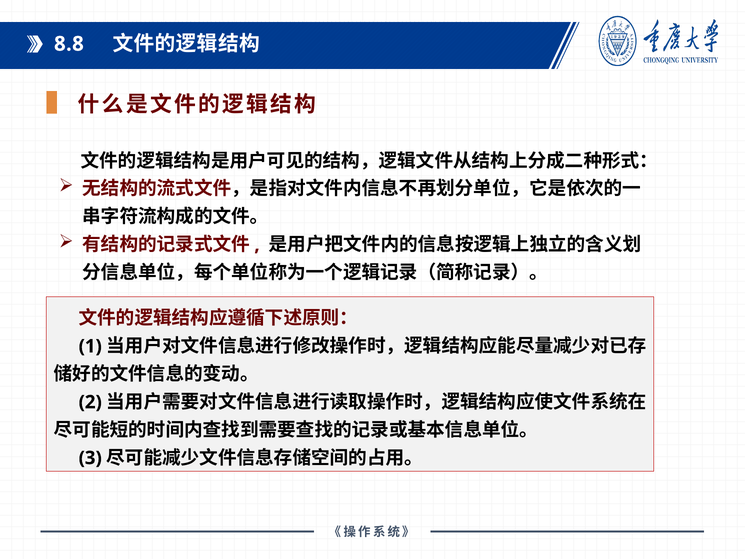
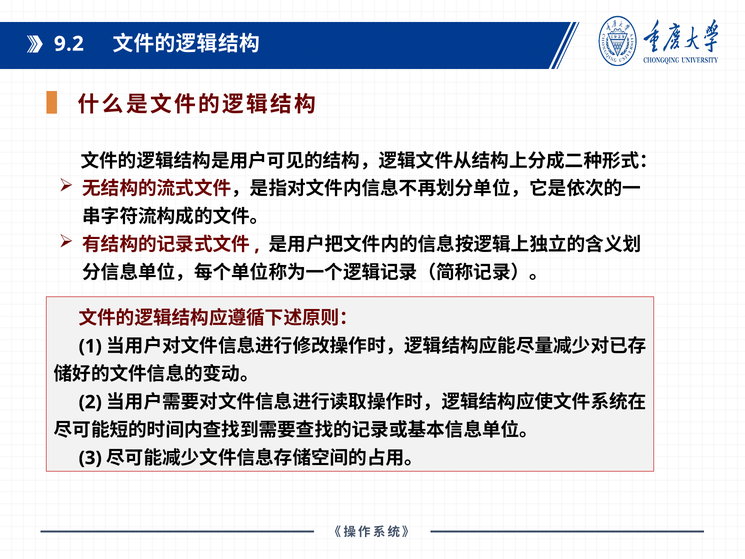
8.8: 8.8 -> 9.2 (69, 44)
